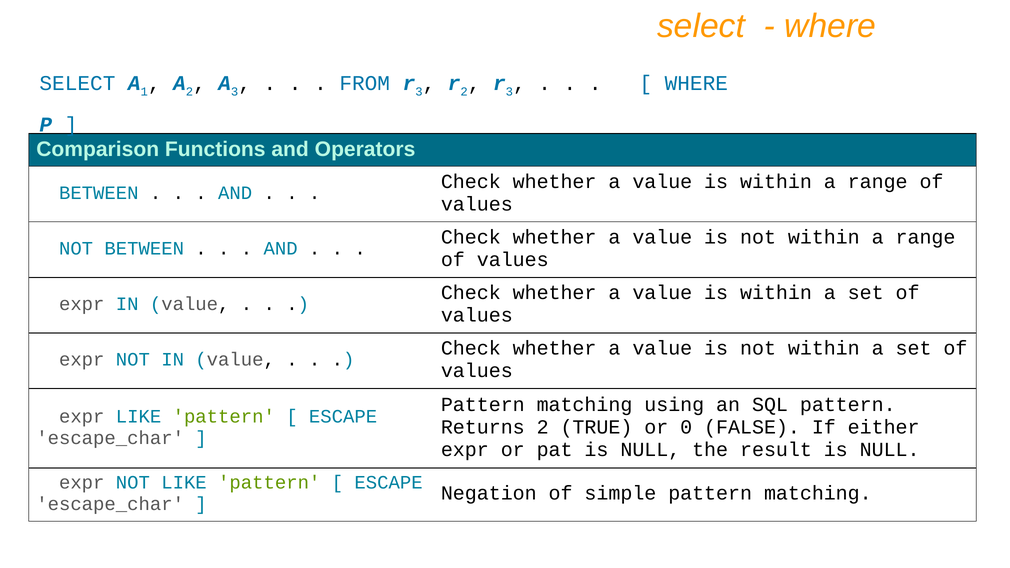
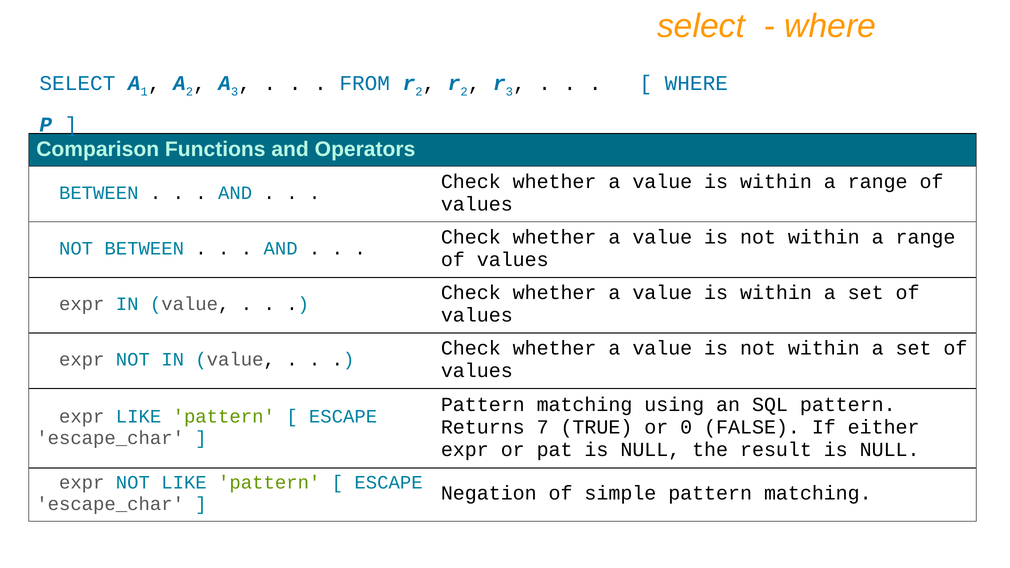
3: 3 -> 2 (419, 92)
Returns 2: 2 -> 7 (543, 427)
